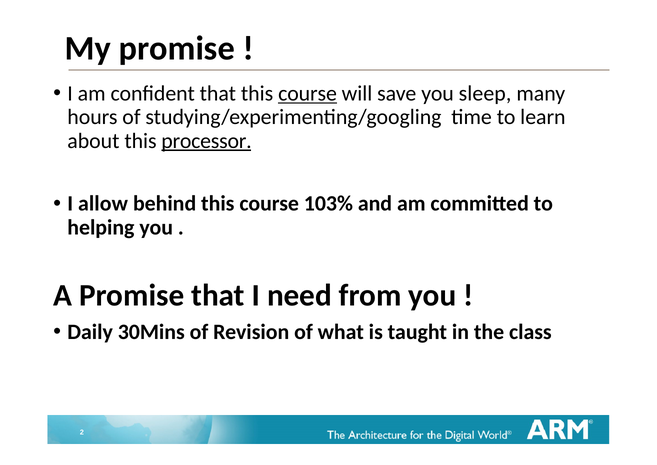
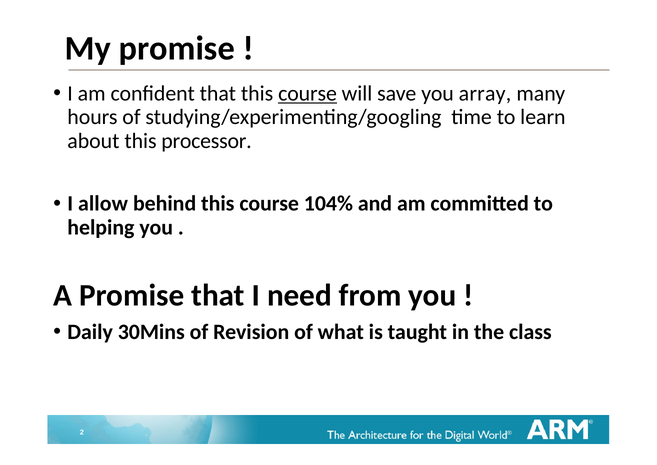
sleep: sleep -> array (485, 93)
processor underline: present -> none (206, 141)
103%: 103% -> 104% (328, 203)
